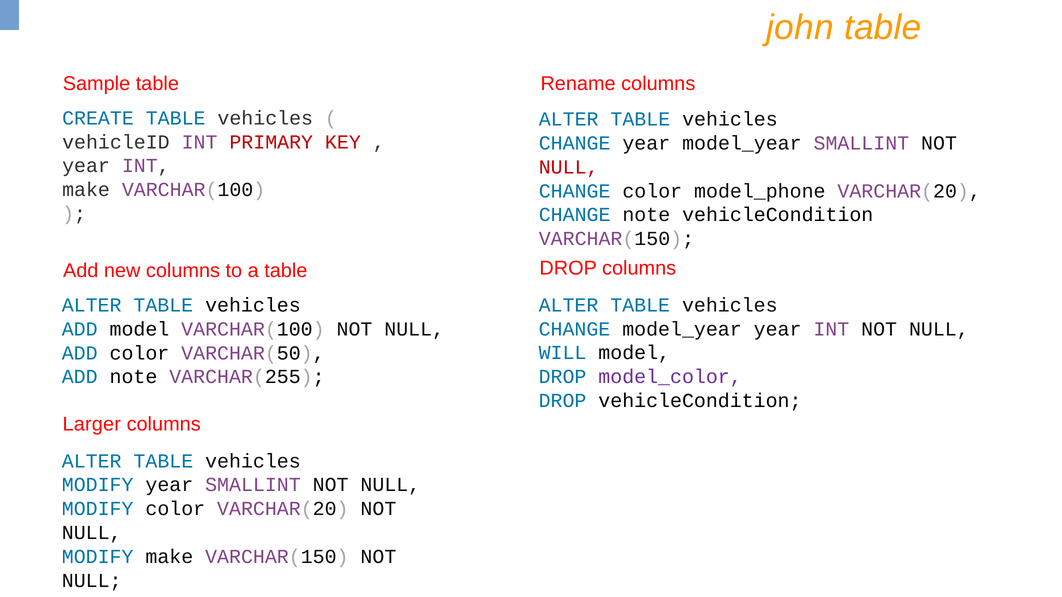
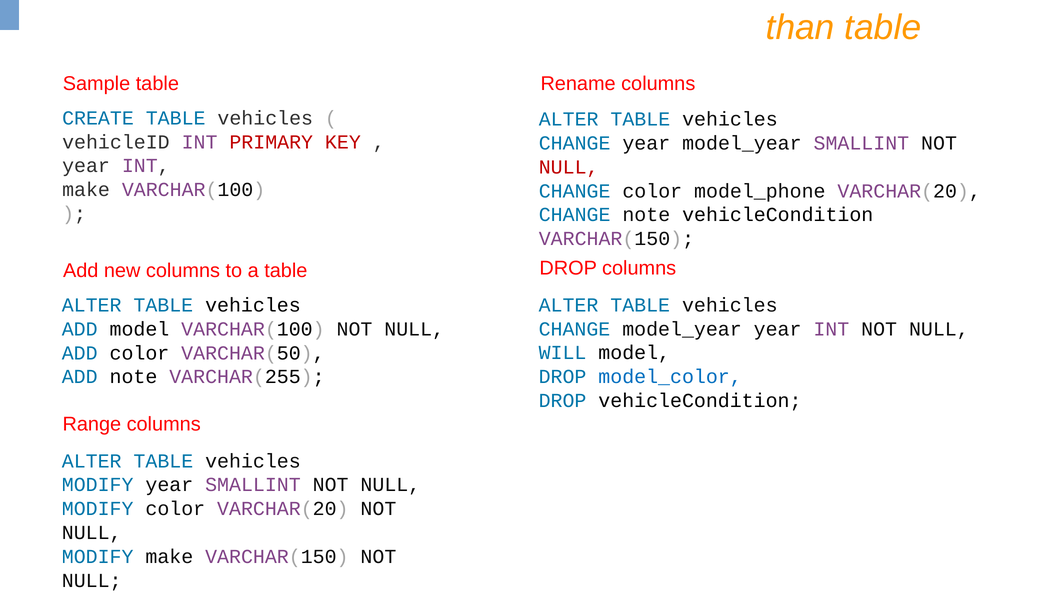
john: john -> than (800, 28)
model_color colour: purple -> blue (670, 377)
Larger: Larger -> Range (92, 425)
